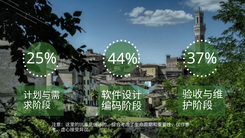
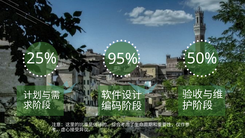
37%: 37% -> 50% (202, 58)
44%: 44% -> 95% (123, 59)
